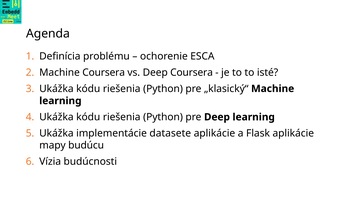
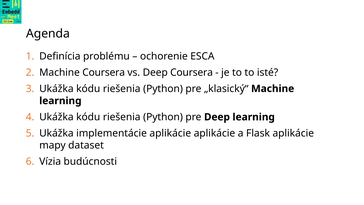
implementácie datasete: datasete -> aplikácie (170, 133)
budúcu: budúcu -> dataset (86, 145)
